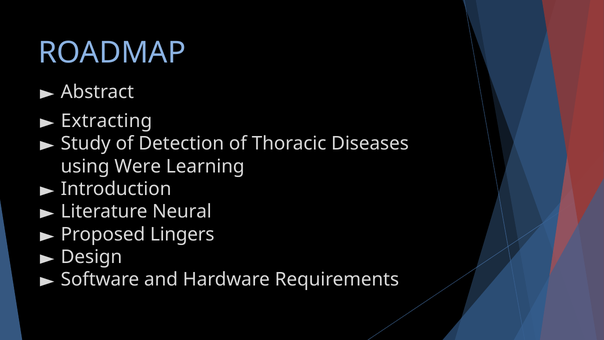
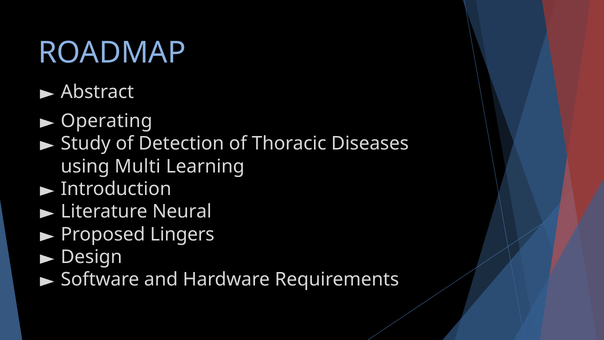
Extracting: Extracting -> Operating (107, 121)
Were: Were -> Multi (138, 166)
